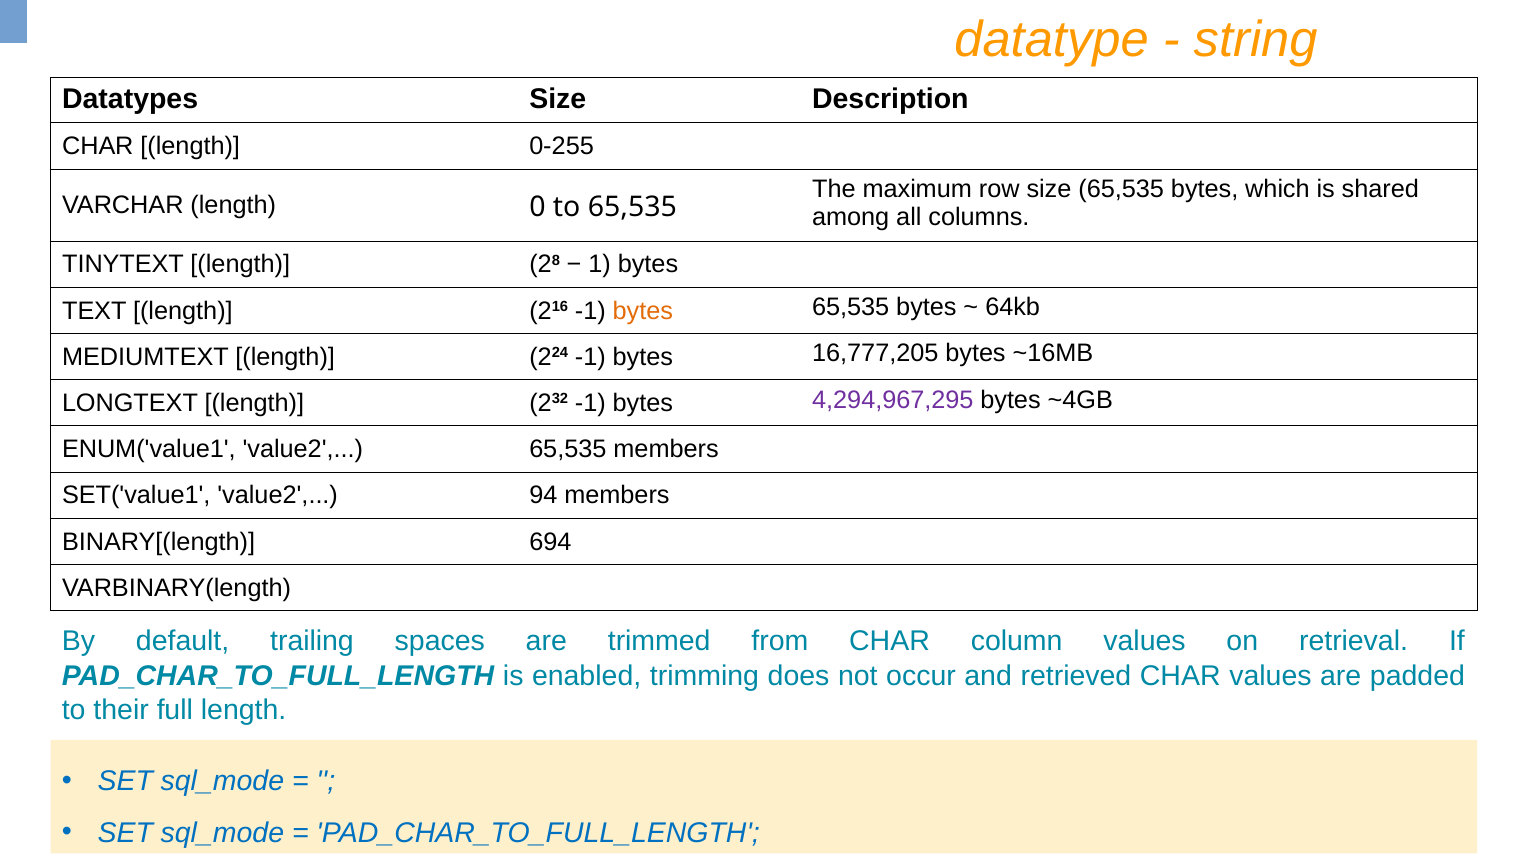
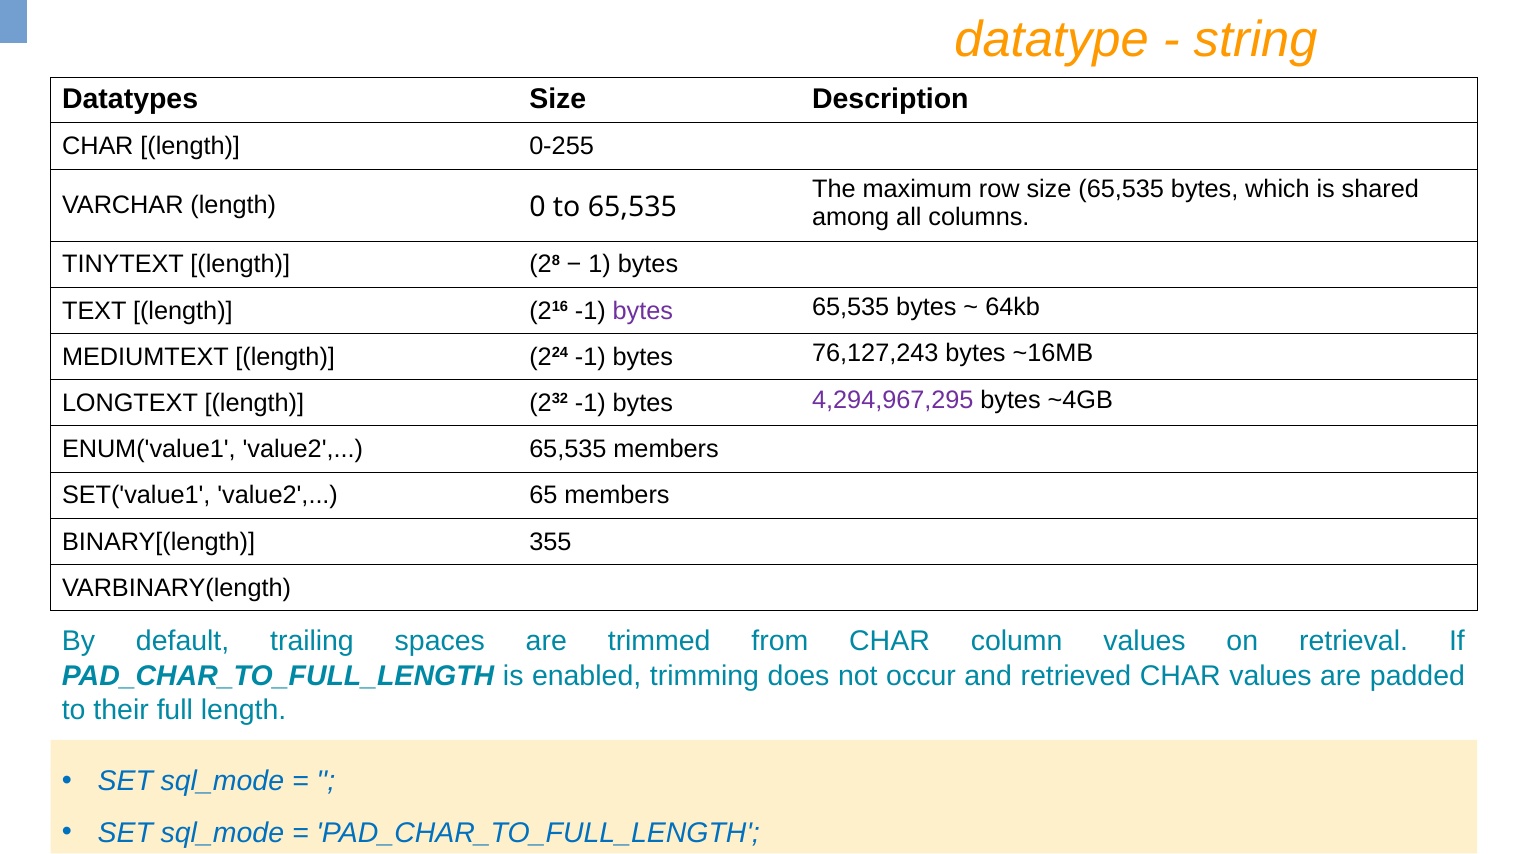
bytes colour: orange -> purple (643, 311)
16,777,205: 16,777,205 -> 76,127,243 (875, 354)
94: 94 -> 65 (543, 496)
694: 694 -> 355 (550, 542)
